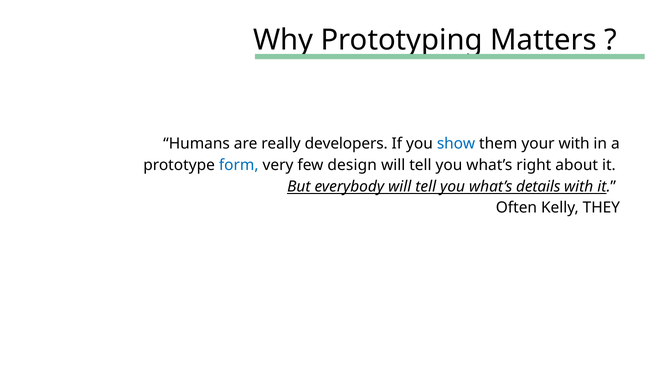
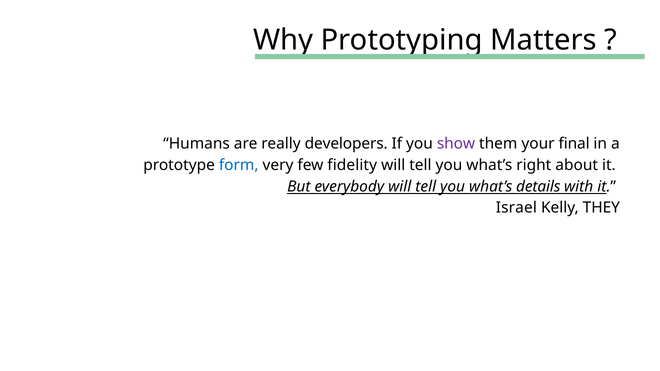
show colour: blue -> purple (456, 144)
your with: with -> final (574, 144)
design: design -> fidelity (352, 165)
Often: Often -> Israel (516, 208)
